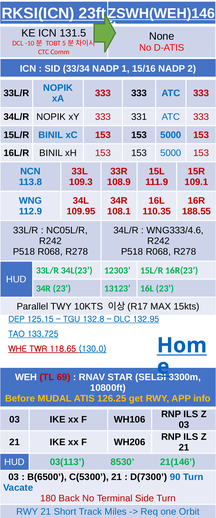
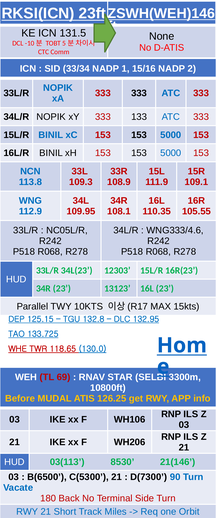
331: 331 -> 133 (139, 117)
188.55: 188.55 -> 105.55 (196, 211)
